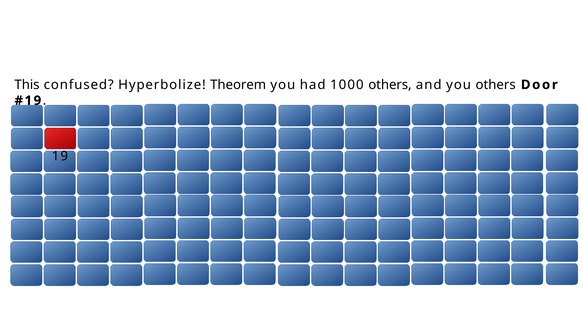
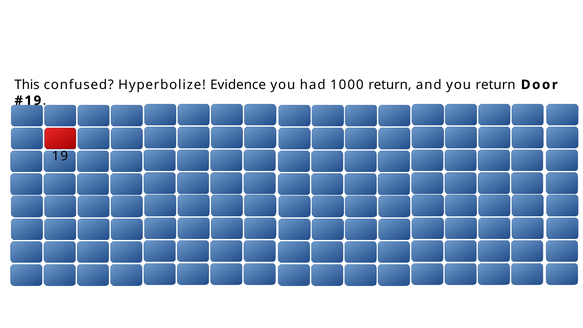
Theorem: Theorem -> Evidence (238, 85)
1000 others: others -> return (390, 85)
you others: others -> return (496, 85)
